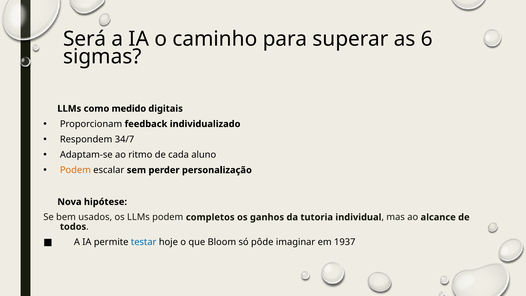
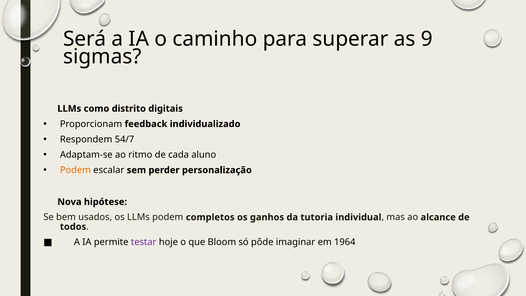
6: 6 -> 9 (427, 39)
medido: medido -> distrito (129, 109)
34/7: 34/7 -> 54/7 (124, 139)
testar colour: blue -> purple (144, 242)
1937: 1937 -> 1964 (345, 242)
